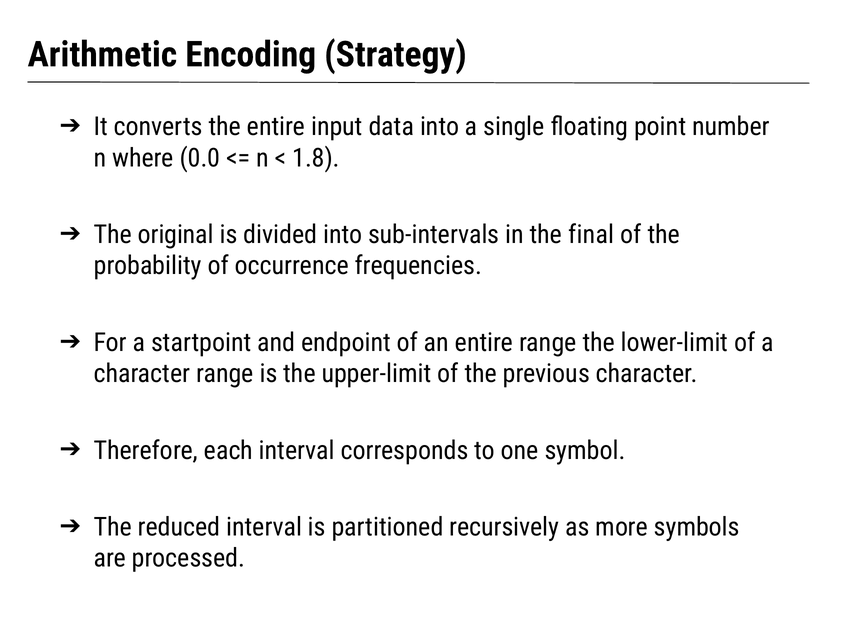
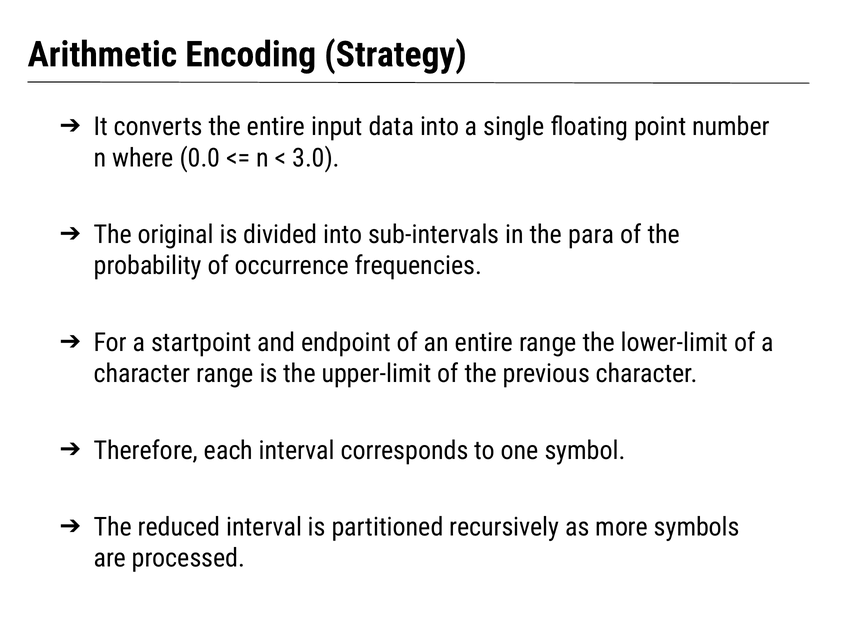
1.8: 1.8 -> 3.0 (316, 158)
final: final -> para (591, 235)
